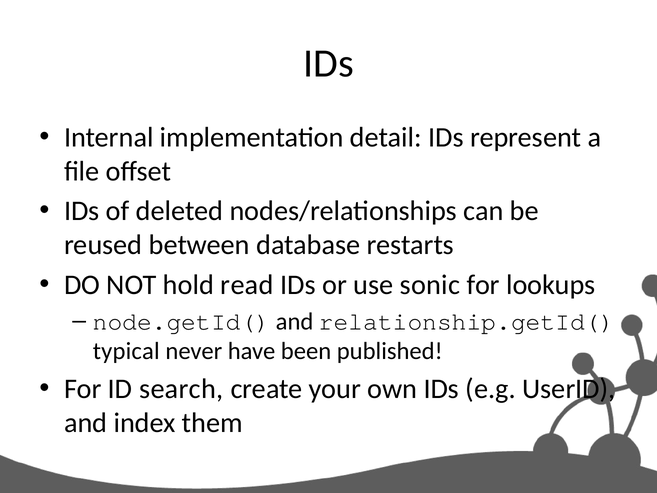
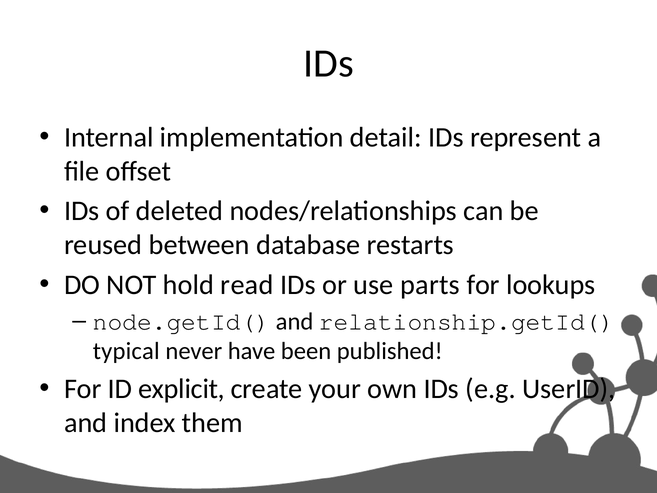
sonic: sonic -> parts (430, 285)
search: search -> explicit (182, 389)
